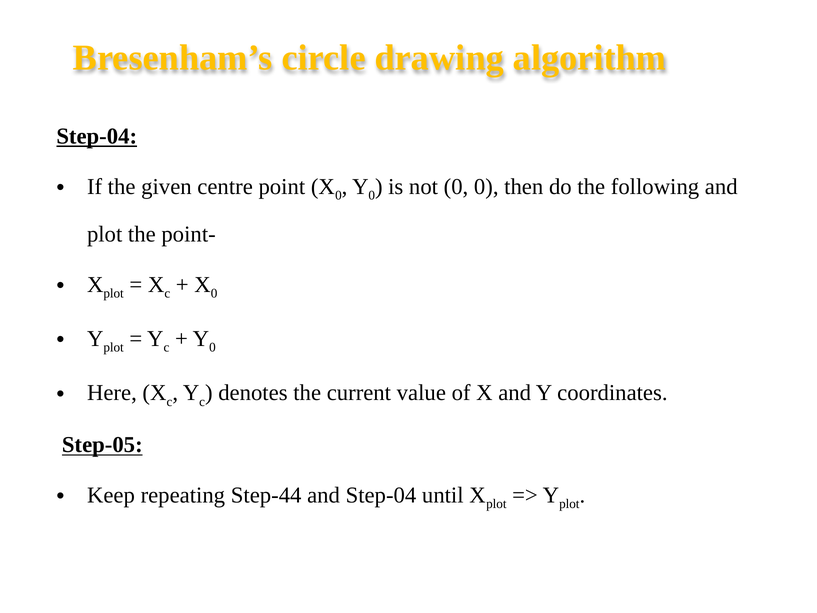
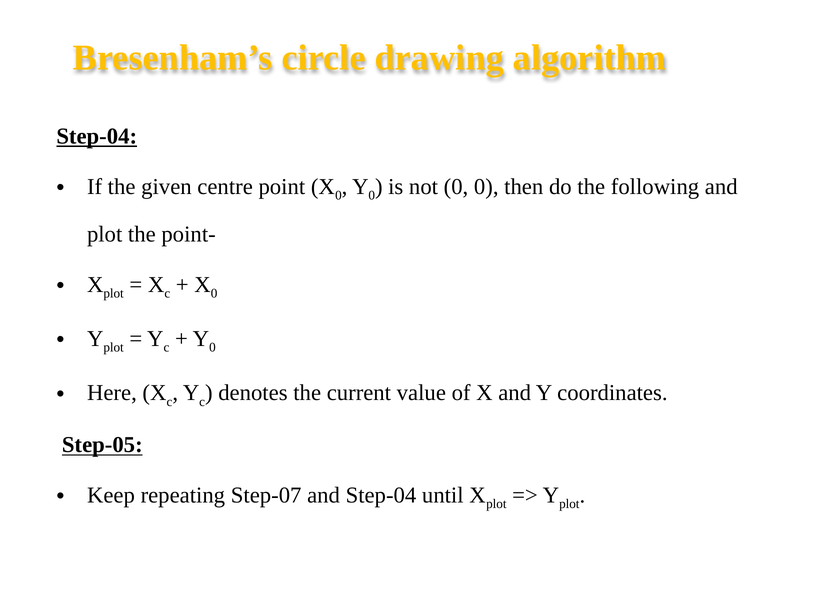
Step-44: Step-44 -> Step-07 (266, 495)
